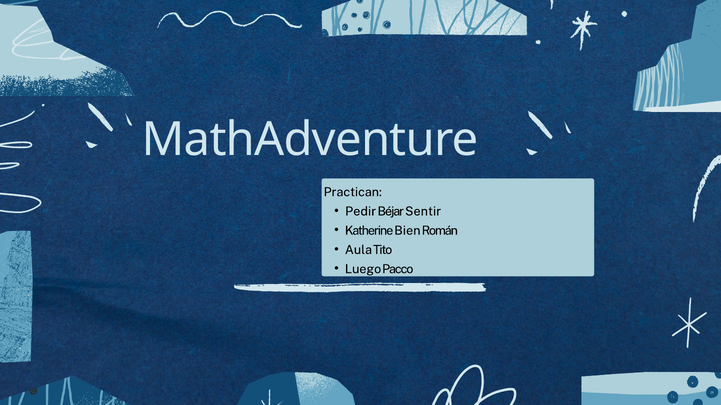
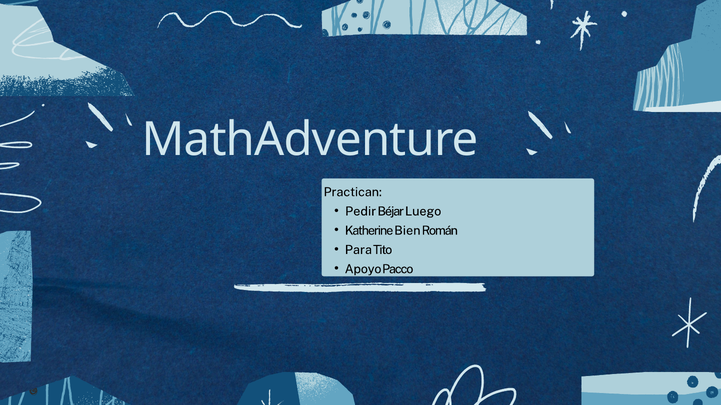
Sentir: Sentir -> Luego (423, 212)
Aula: Aula -> Para (358, 250)
Luego: Luego -> Apoyo (363, 269)
